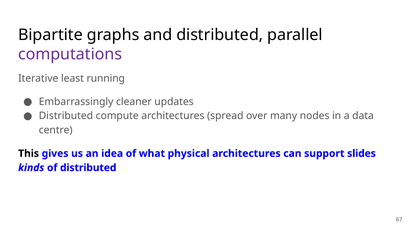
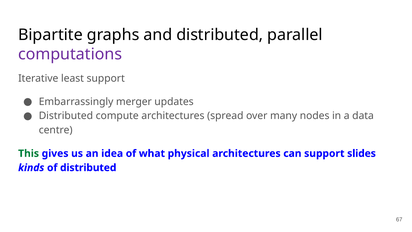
least running: running -> support (106, 78)
cleaner: cleaner -> merger (134, 102)
This colour: black -> green (29, 153)
